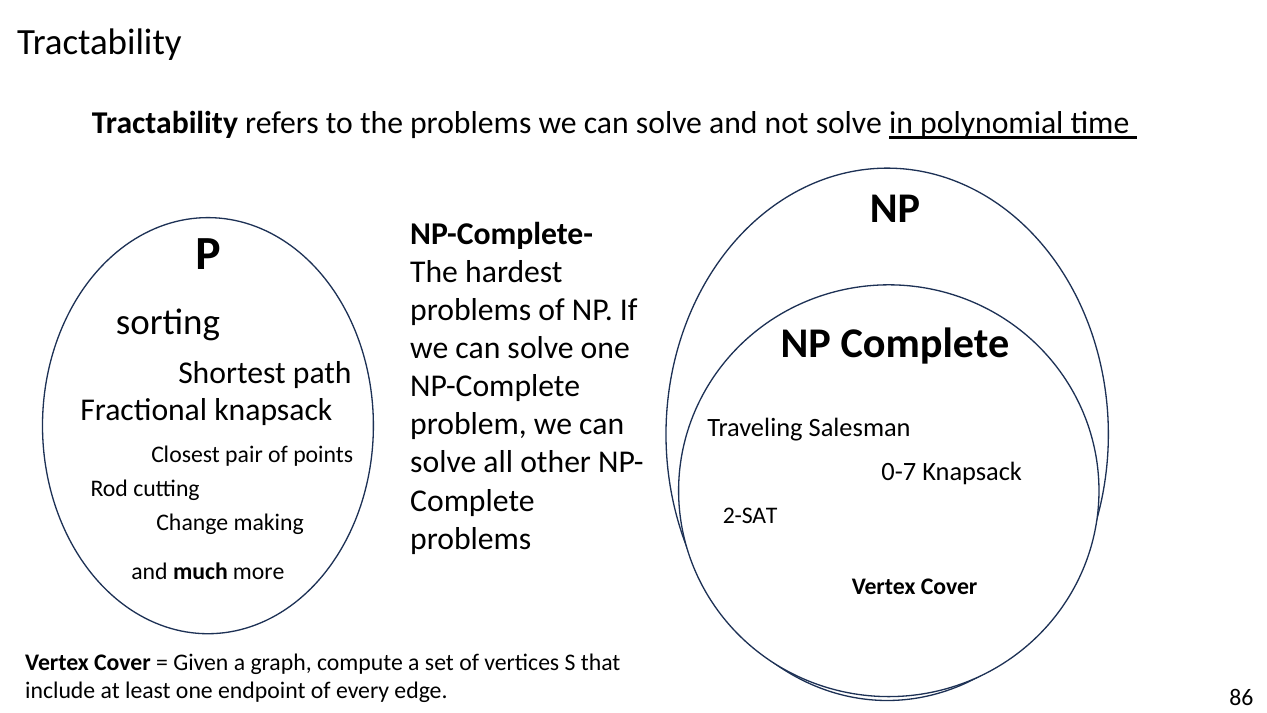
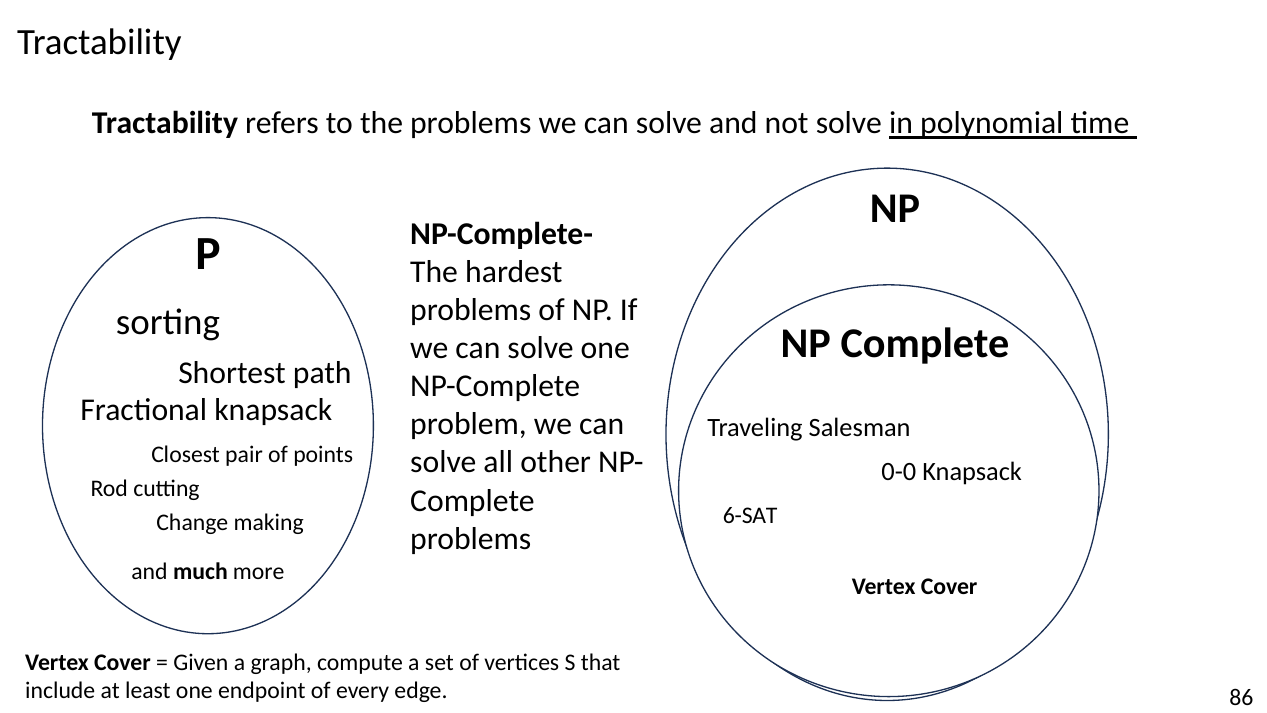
0-7: 0-7 -> 0-0 (899, 472)
2-SAT: 2-SAT -> 6-SAT (750, 515)
